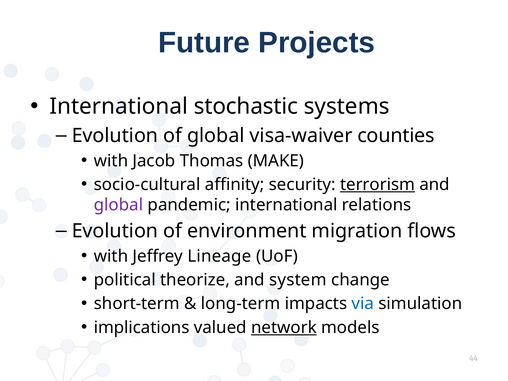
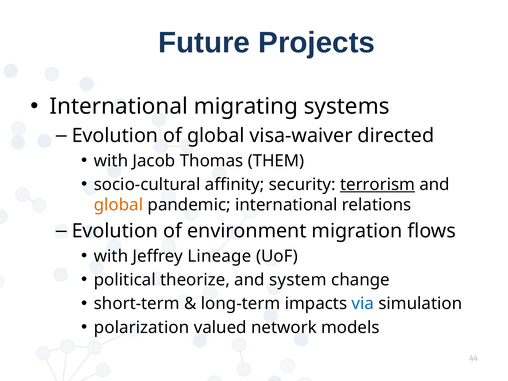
stochastic: stochastic -> migrating (246, 107)
counties: counties -> directed (396, 136)
MAKE: MAKE -> THEM (276, 161)
global colour: purple -> orange (119, 205)
implications: implications -> polarization (142, 327)
network underline: present -> none (284, 327)
